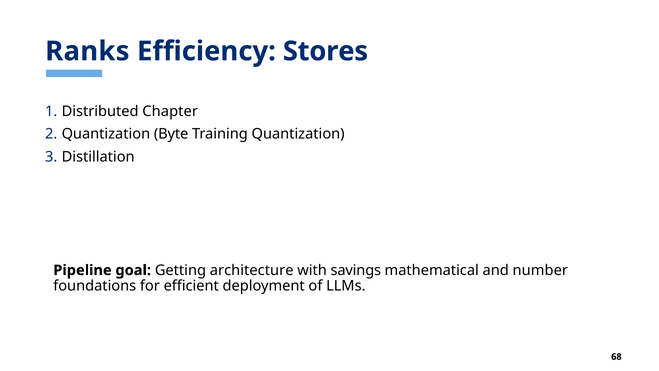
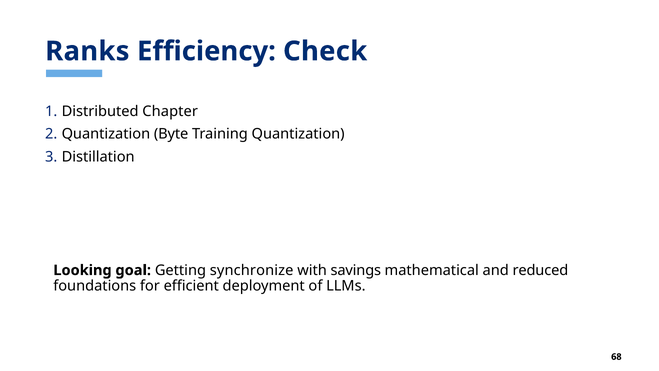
Stores: Stores -> Check (325, 51)
Pipeline: Pipeline -> Looking (83, 270)
architecture: architecture -> synchronize (252, 270)
number: number -> reduced (540, 270)
